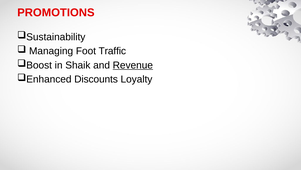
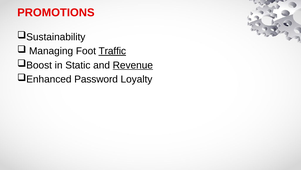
Traffic underline: none -> present (112, 51)
Shaik: Shaik -> Static (78, 65)
Discounts: Discounts -> Password (96, 79)
